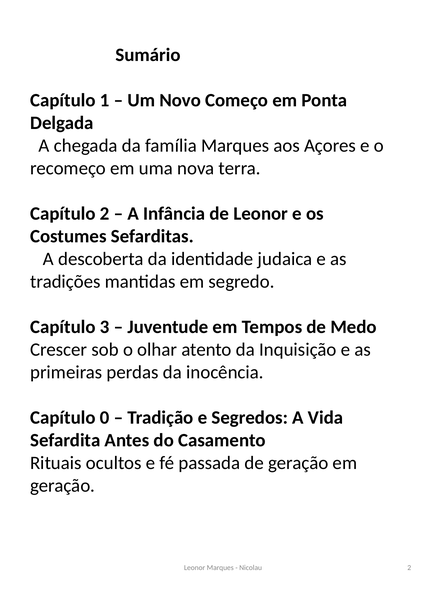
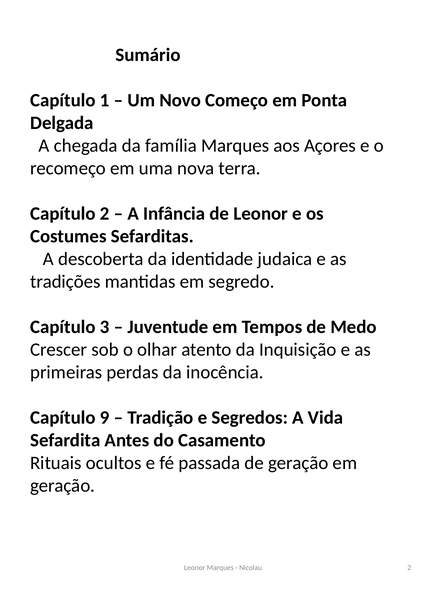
0: 0 -> 9 (105, 417)
